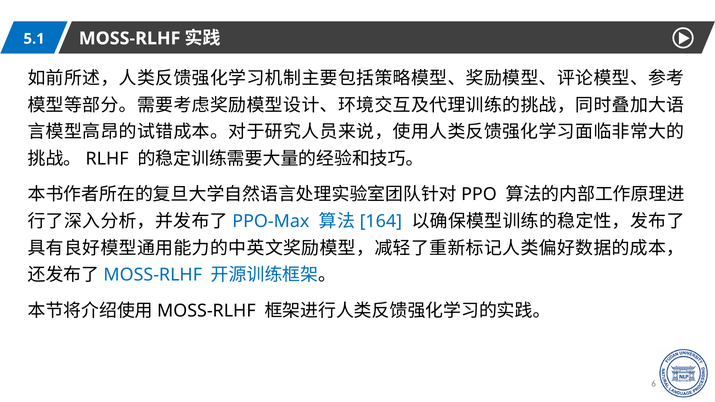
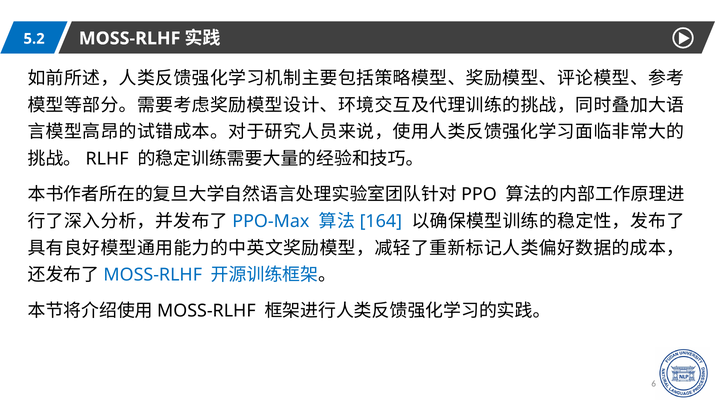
5.1: 5.1 -> 5.2 (34, 39)
